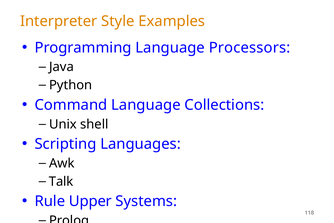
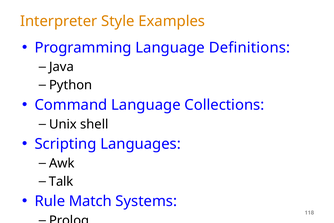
Processors: Processors -> Definitions (250, 48)
Upper: Upper -> Match (90, 201)
